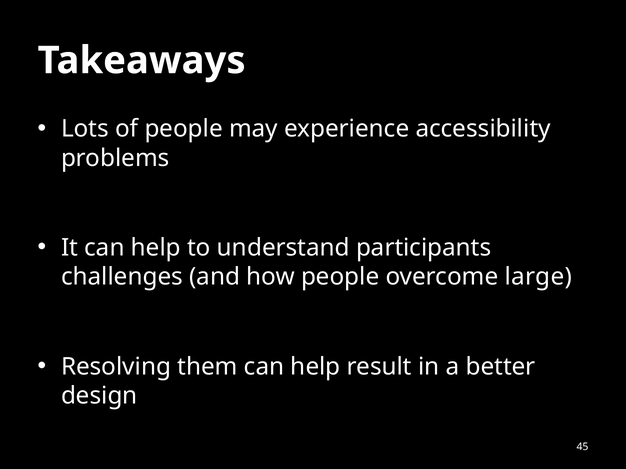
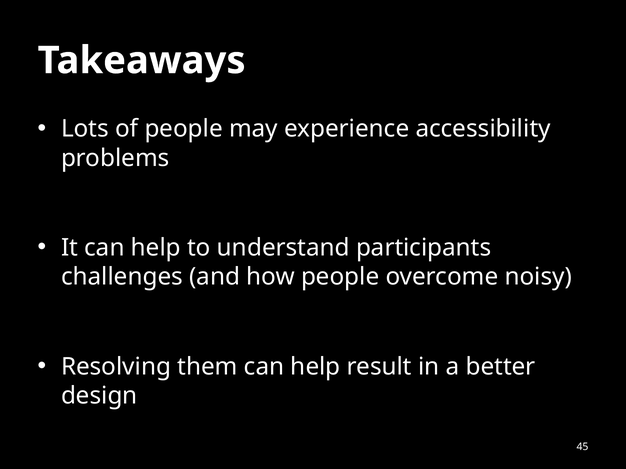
large: large -> noisy (538, 277)
